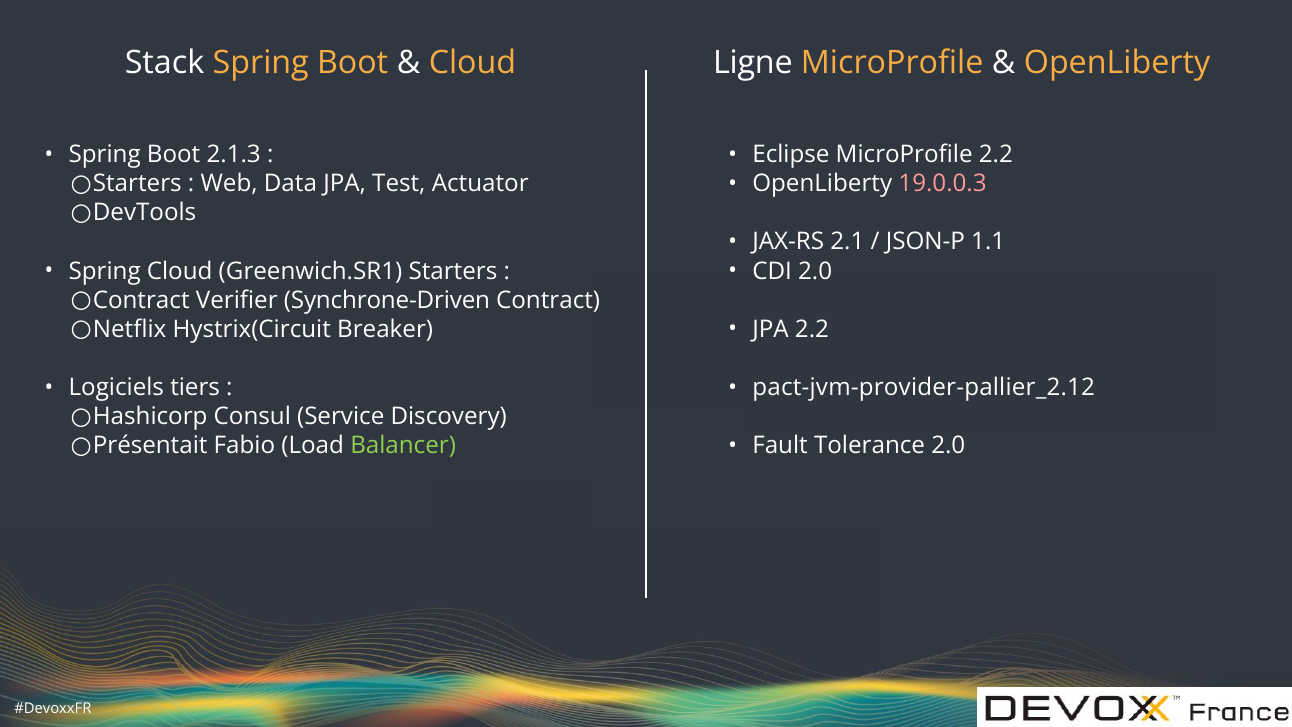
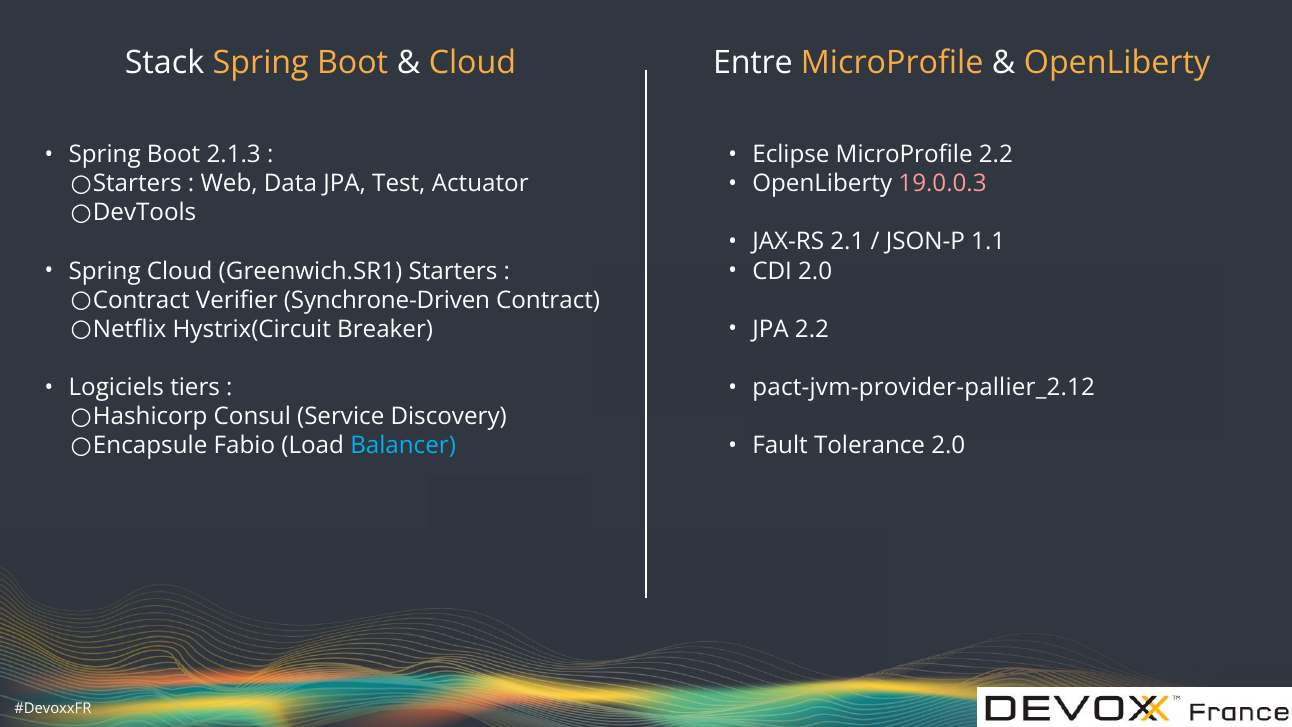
Ligne: Ligne -> Entre (753, 63)
Présentait: Présentait -> Encapsule (150, 445)
Balancer colour: light green -> light blue (403, 445)
